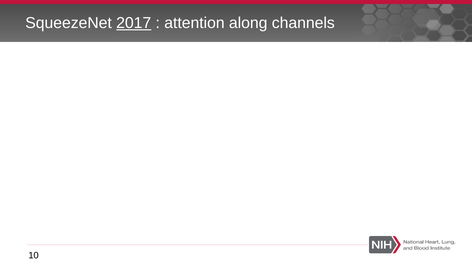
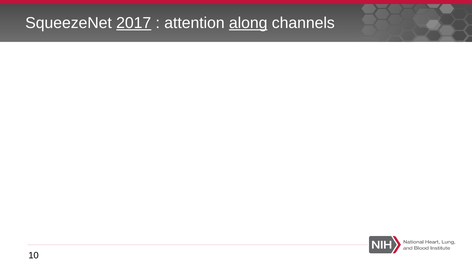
along underline: none -> present (248, 23)
